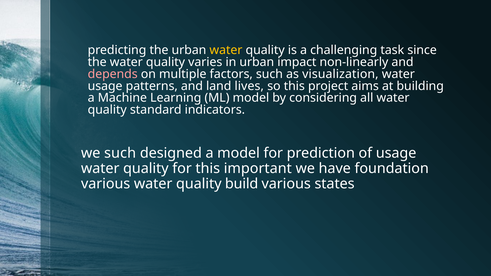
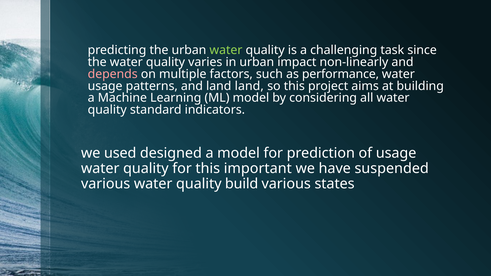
water colour: yellow -> light green (226, 50)
visualization: visualization -> performance (340, 74)
land lives: lives -> land (249, 86)
we such: such -> used (120, 153)
foundation: foundation -> suspended (392, 169)
